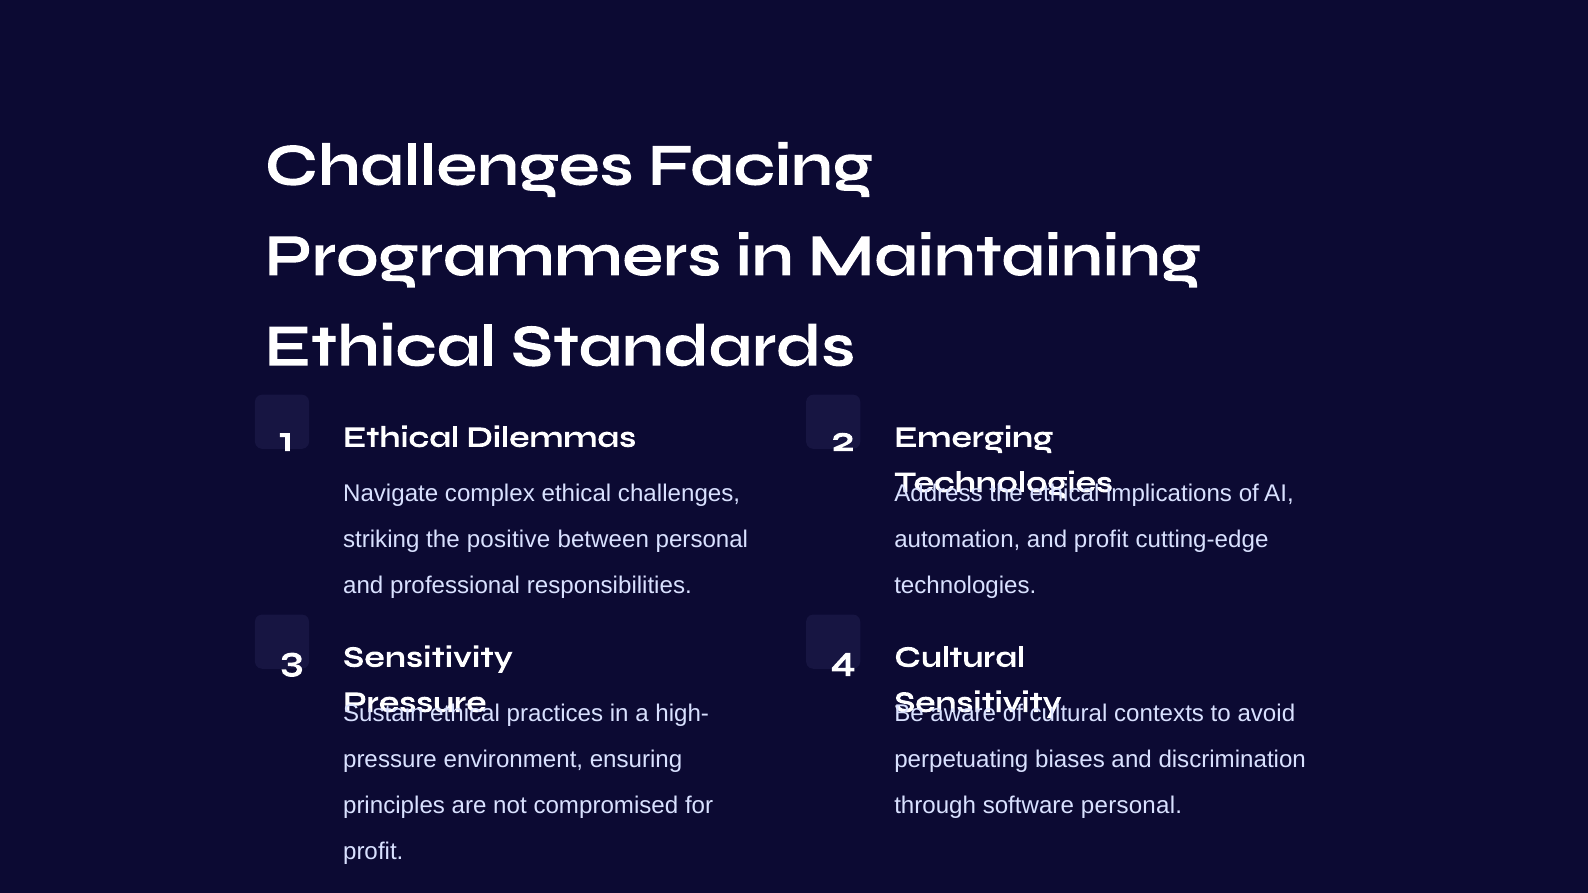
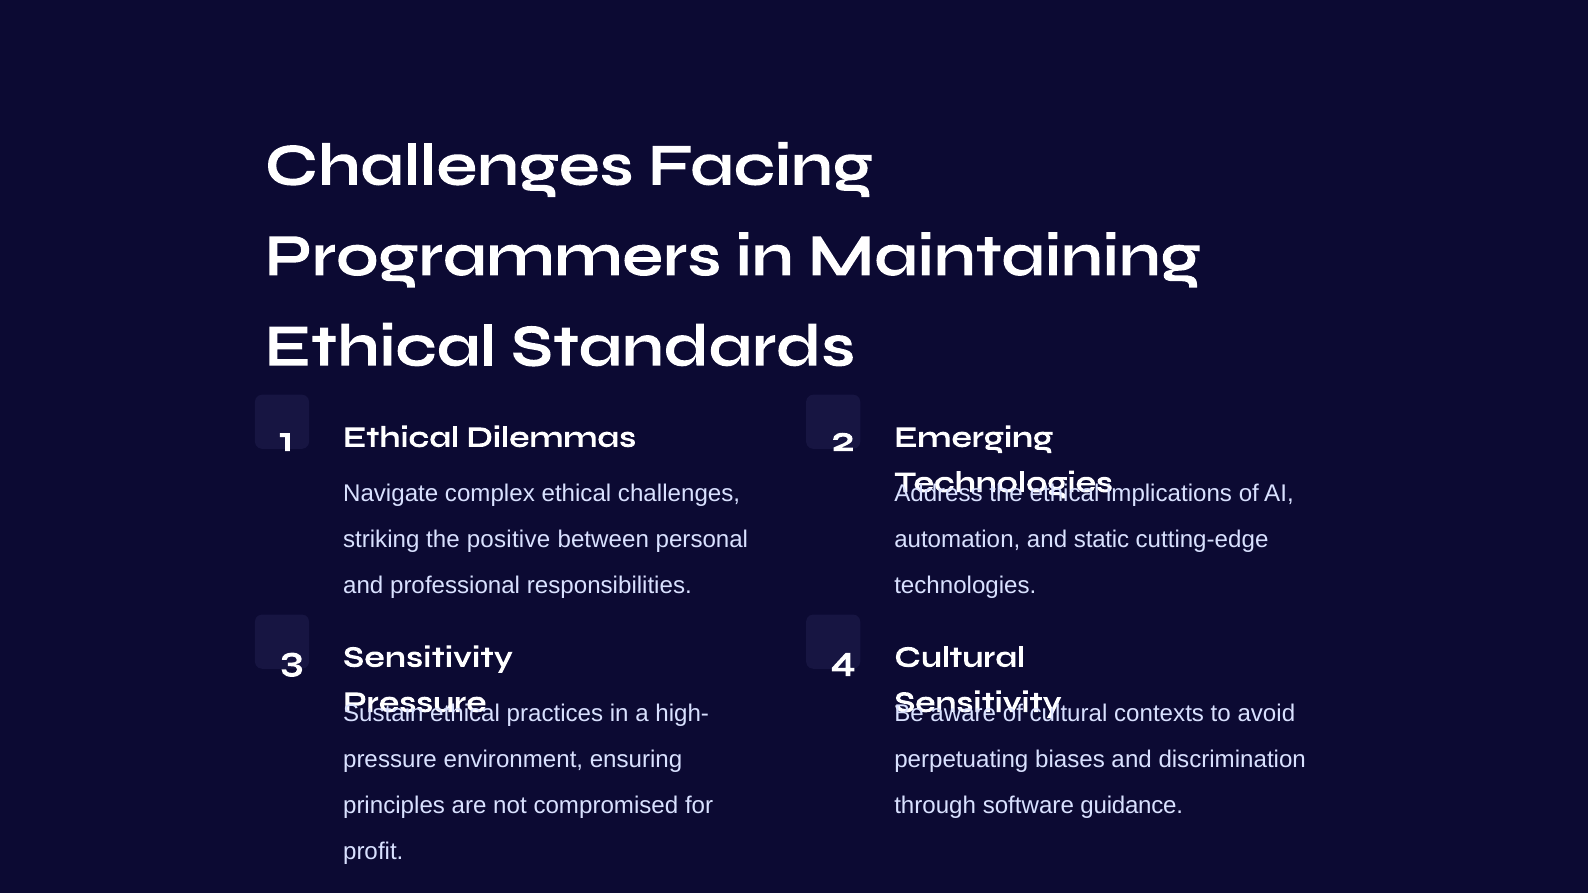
and profit: profit -> static (1102, 540)
software personal: personal -> guidance (1132, 806)
